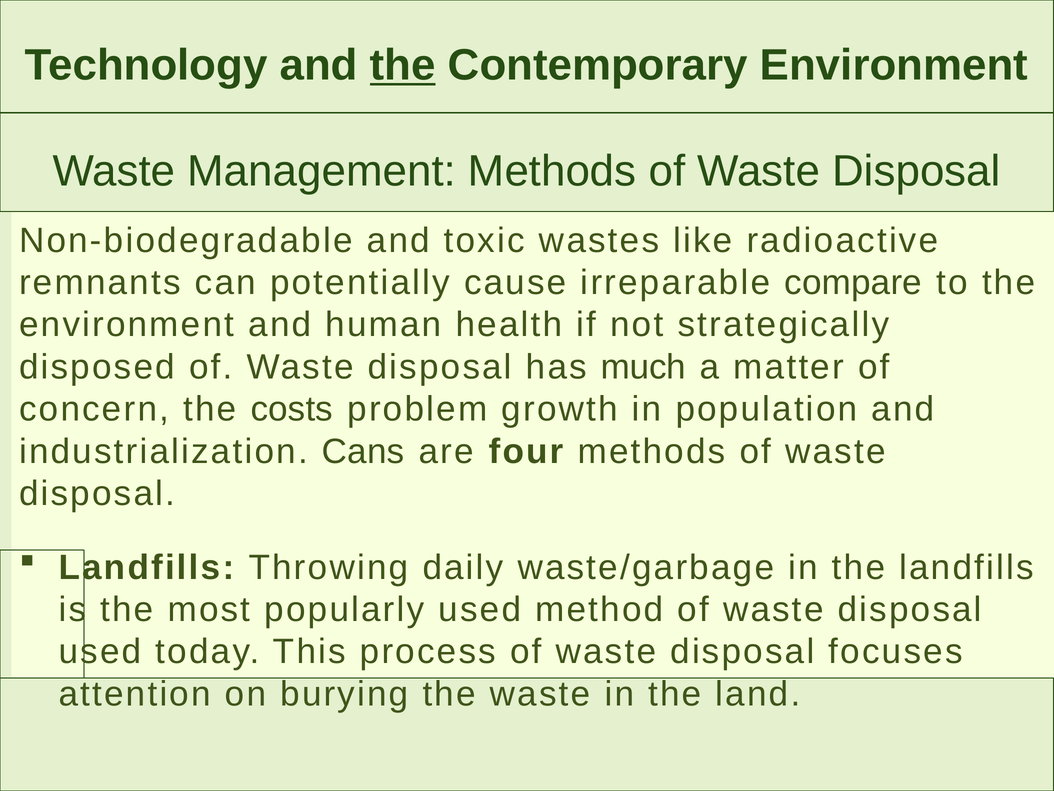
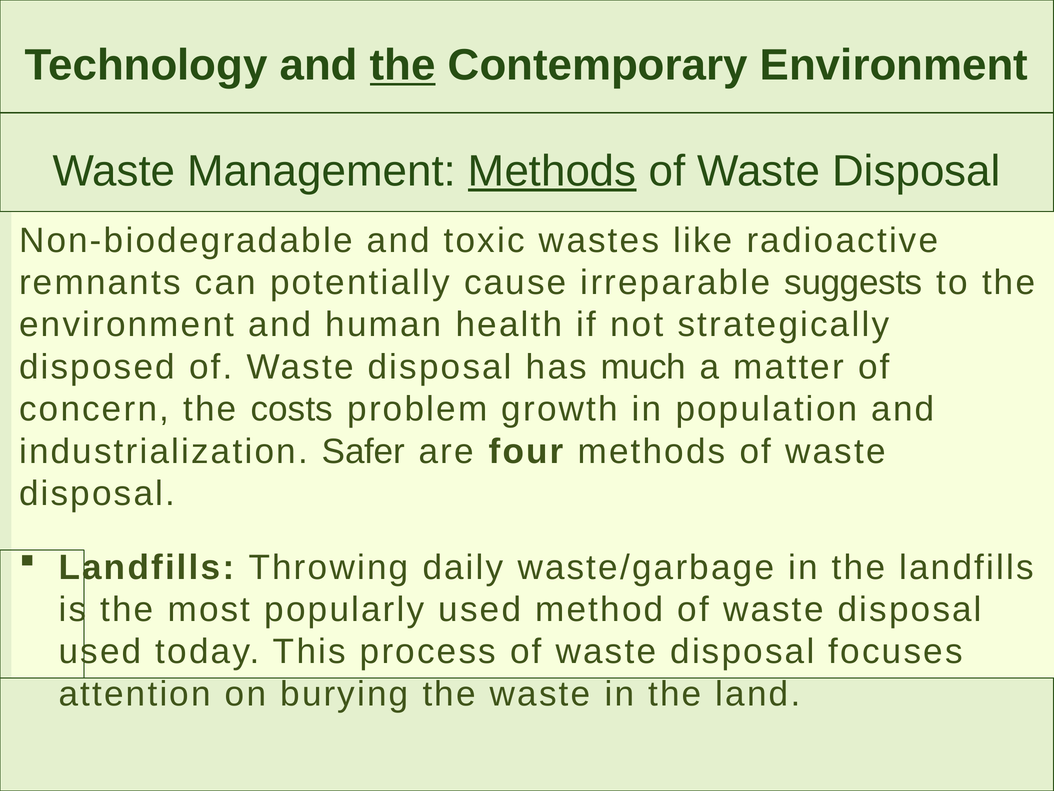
Methods underline: none -> present (552, 171)
compare: compare -> suggests (853, 282)
Cans: Cans -> Safer (363, 451)
